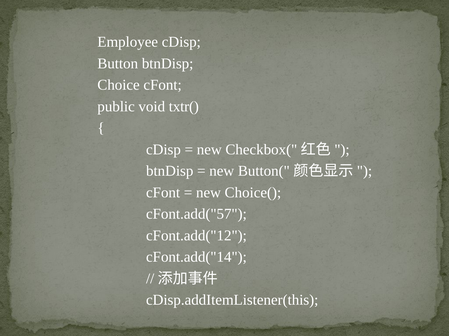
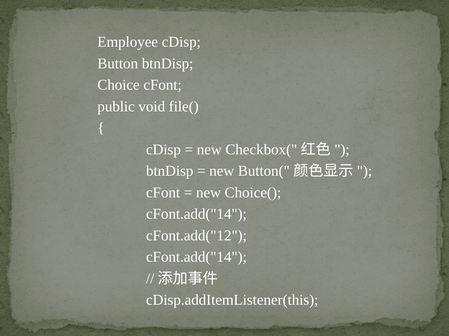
txtr(: txtr( -> file( (184, 107)
cFont.add("57: cFont.add("57 -> cFont.add("14 (196, 214)
